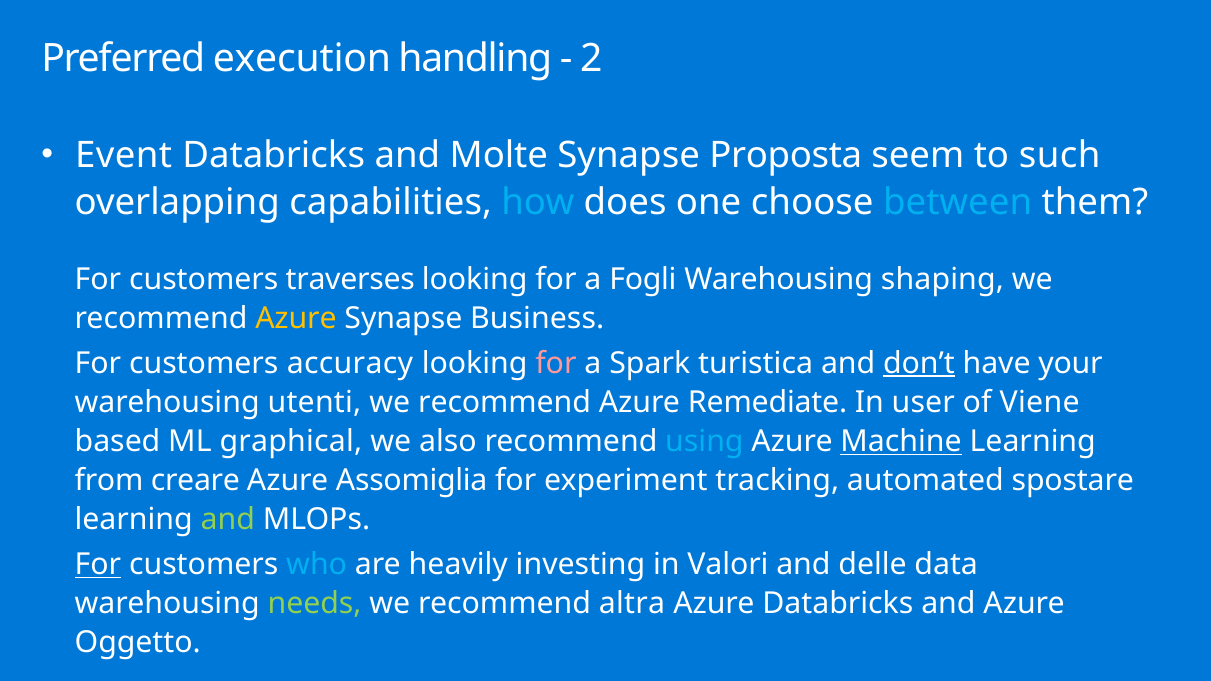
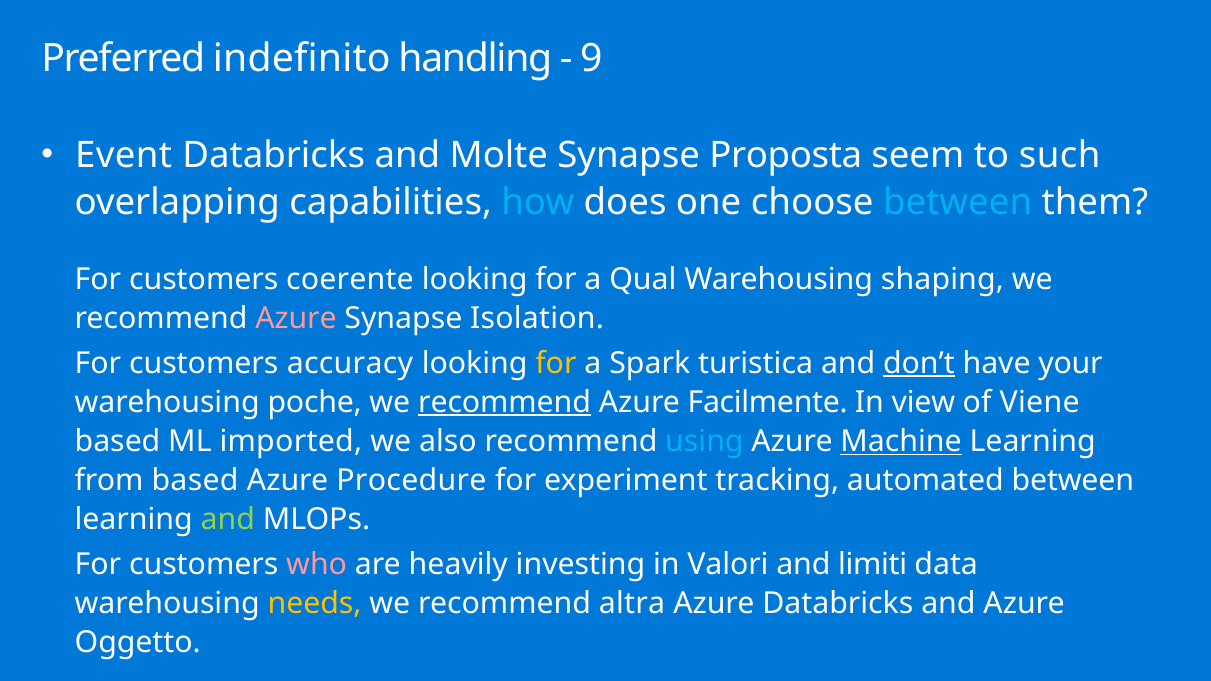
execution: execution -> indefinito (302, 59)
2: 2 -> 9 (591, 59)
traverses: traverses -> coerente (350, 279)
Fogli: Fogli -> Qual (643, 279)
Azure colour: yellow -> pink (296, 318)
Business: Business -> Isolation (537, 318)
for colour: pink -> yellow (556, 363)
utenti: utenti -> poche (315, 402)
recommend underline: none -> present (505, 402)
Remediate: Remediate -> Facilmente (768, 402)
user: user -> view (923, 402)
graphical: graphical -> imported (291, 442)
from creare: creare -> based (195, 481)
Assomiglia: Assomiglia -> Procedure (411, 481)
automated spostare: spostare -> between (1073, 481)
For underline: present -> none (98, 565)
who colour: light blue -> pink (317, 565)
delle: delle -> limiti (873, 565)
needs colour: light green -> yellow (315, 604)
